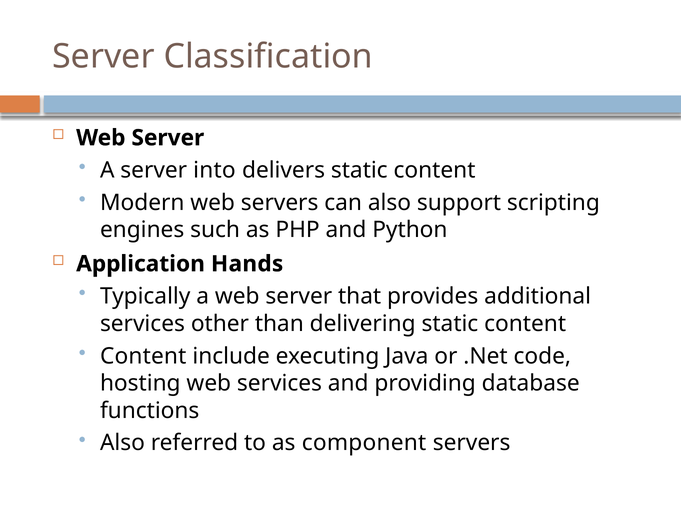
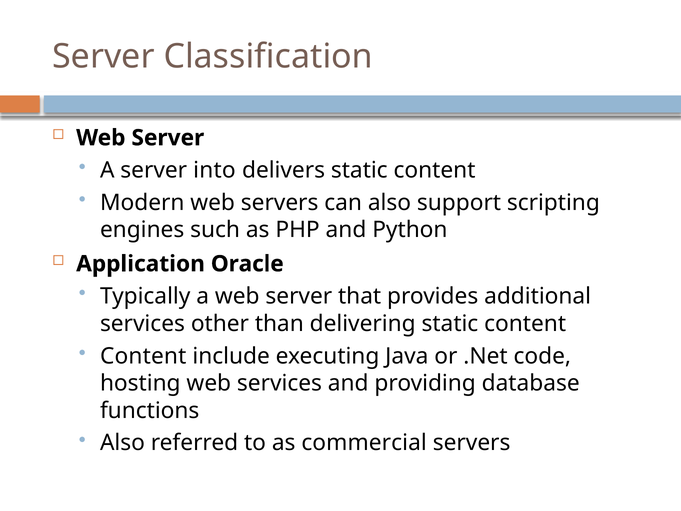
Hands: Hands -> Oracle (247, 264)
component: component -> commercial (364, 443)
